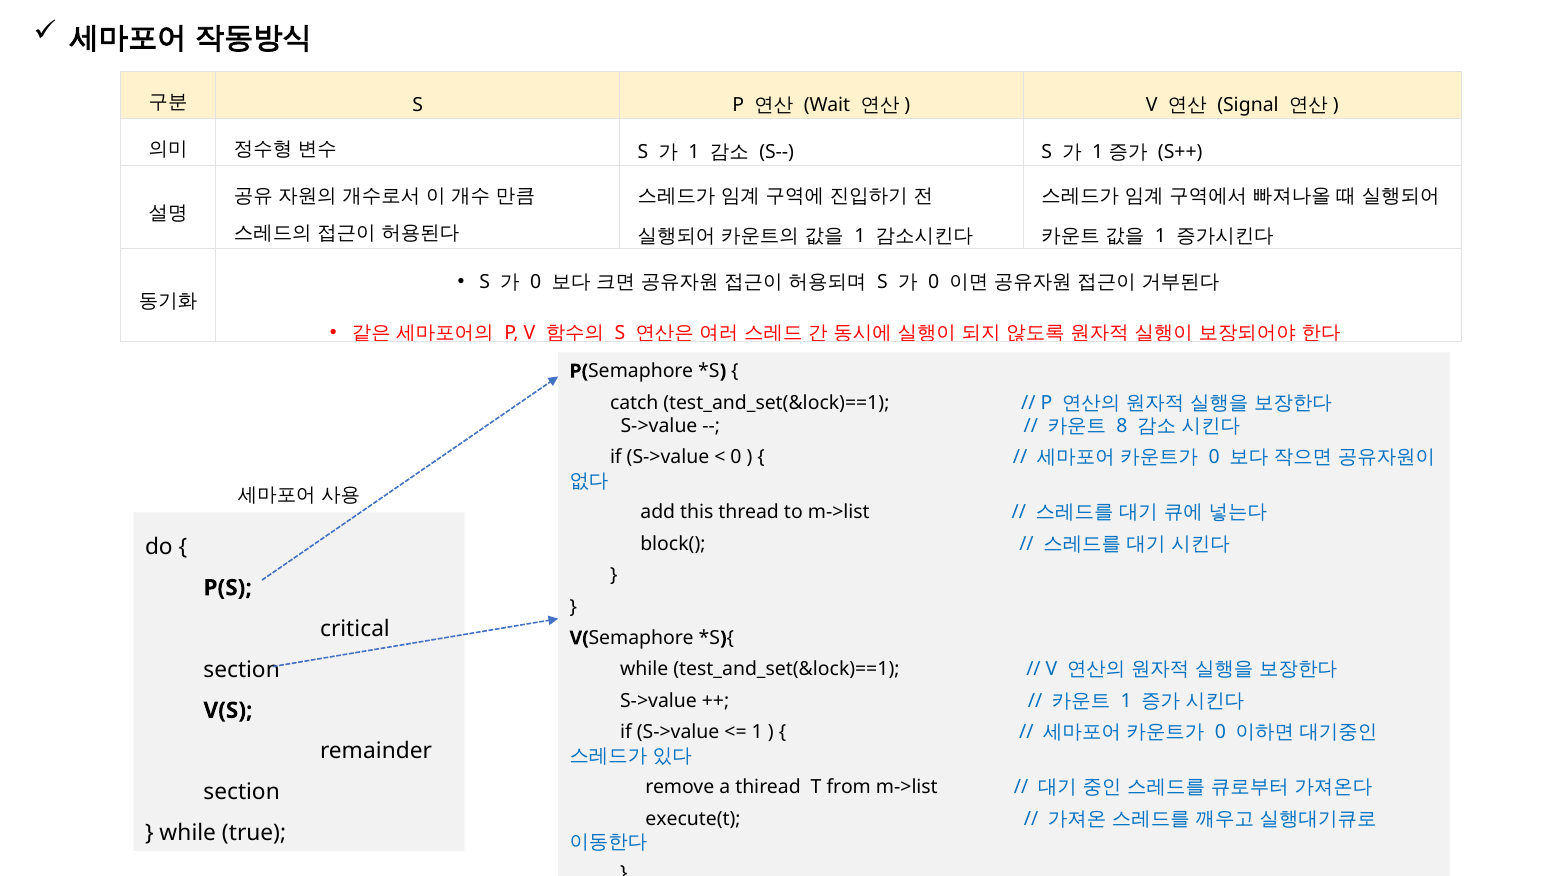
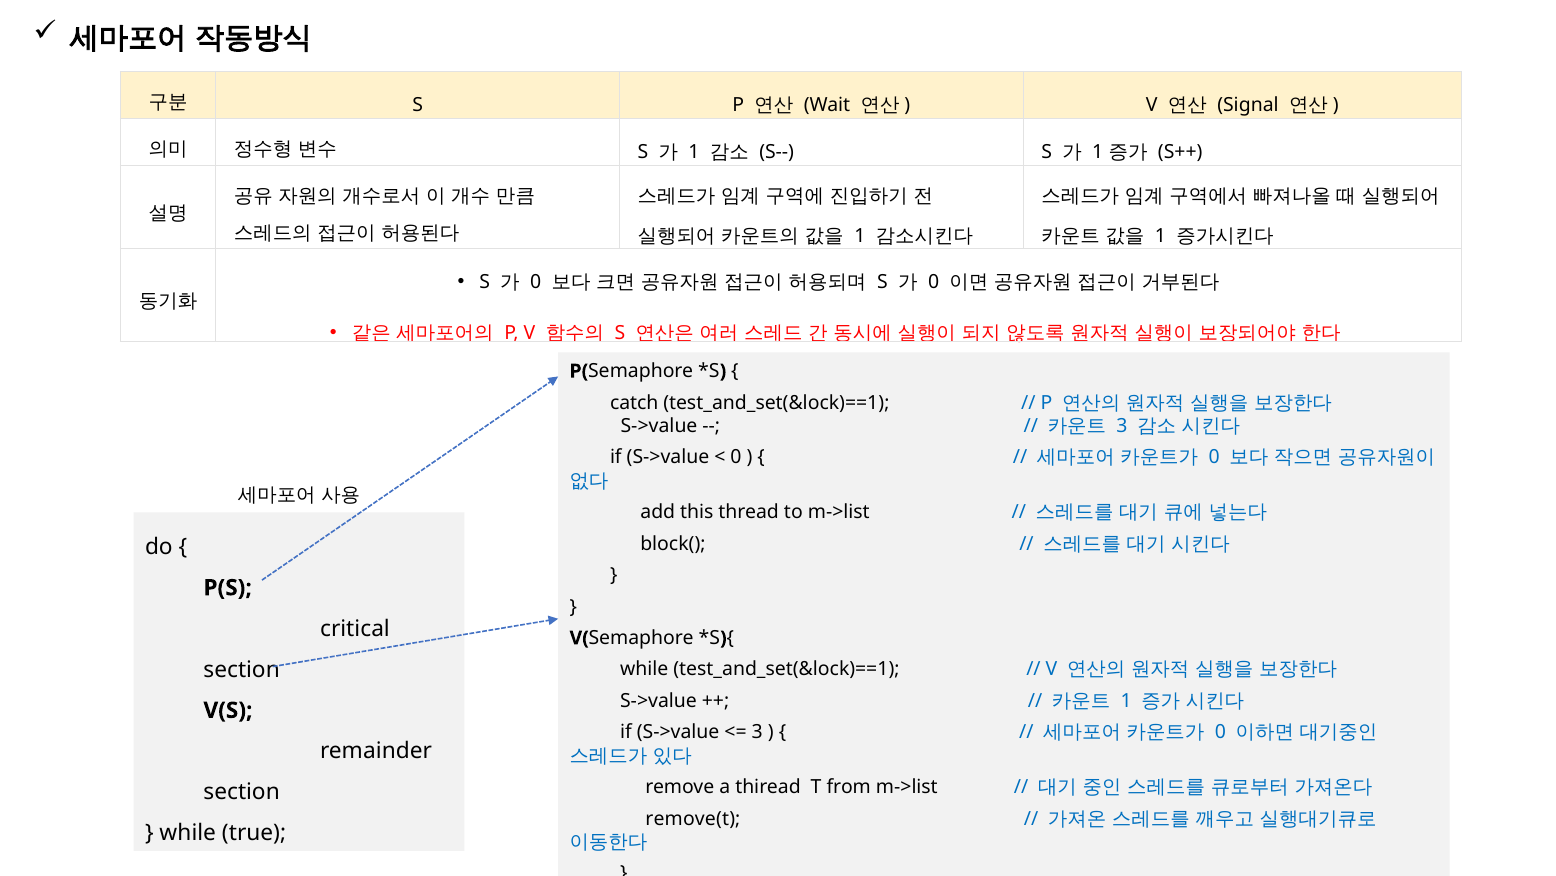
8: 8 -> 3 (1122, 426)
1: 1 -> 3 (757, 732)
execute(t: execute(t -> remove(t (693, 818)
